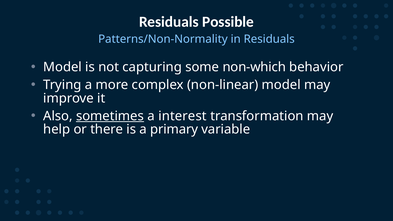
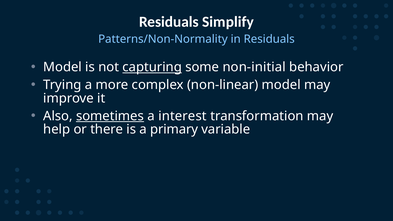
Possible: Possible -> Simplify (228, 22)
capturing underline: none -> present (152, 67)
non-which: non-which -> non-initial (254, 67)
